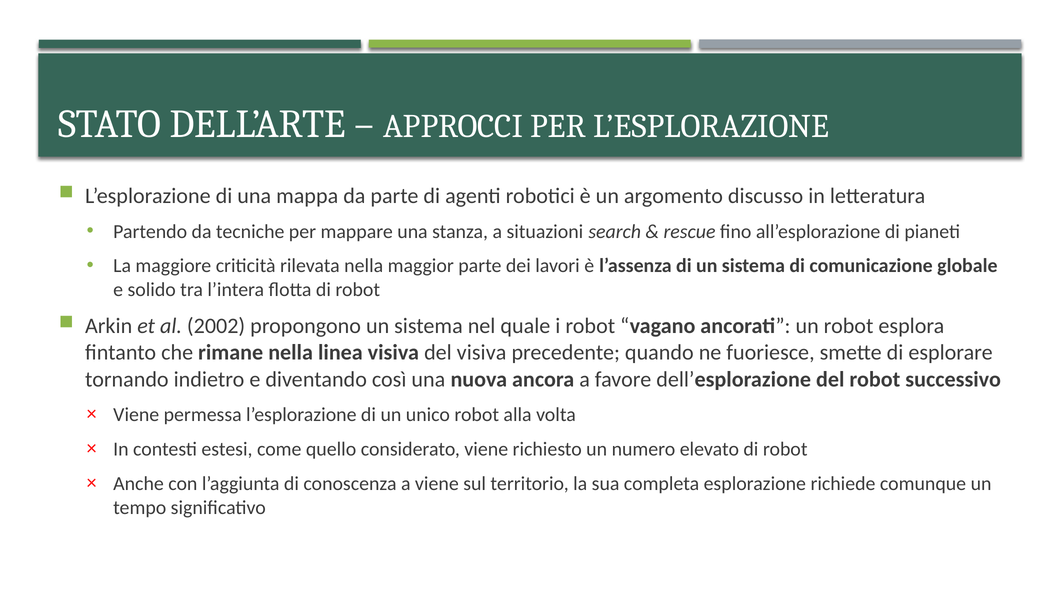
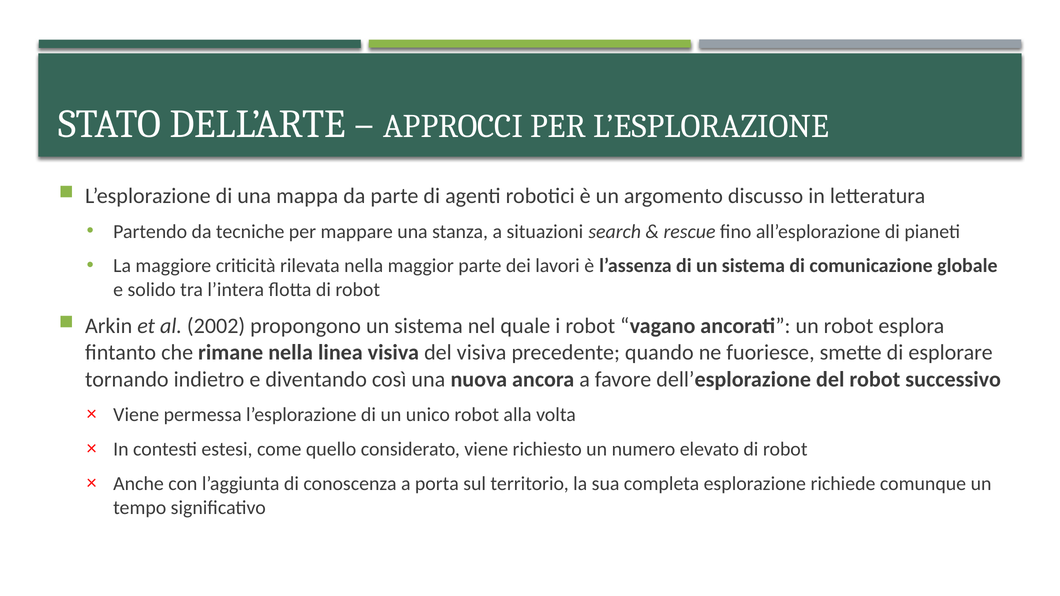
a viene: viene -> porta (437, 484)
